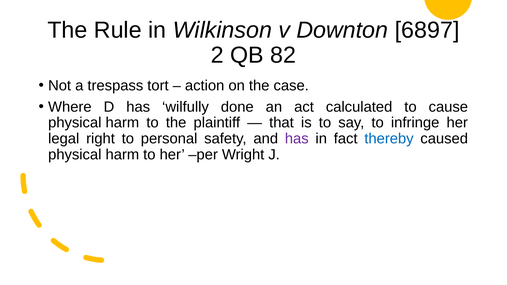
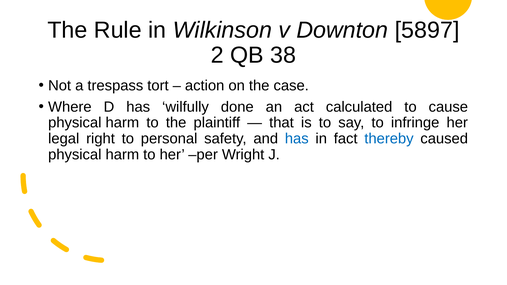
6897: 6897 -> 5897 (427, 30)
82: 82 -> 38 (283, 55)
has colour: purple -> blue (297, 139)
